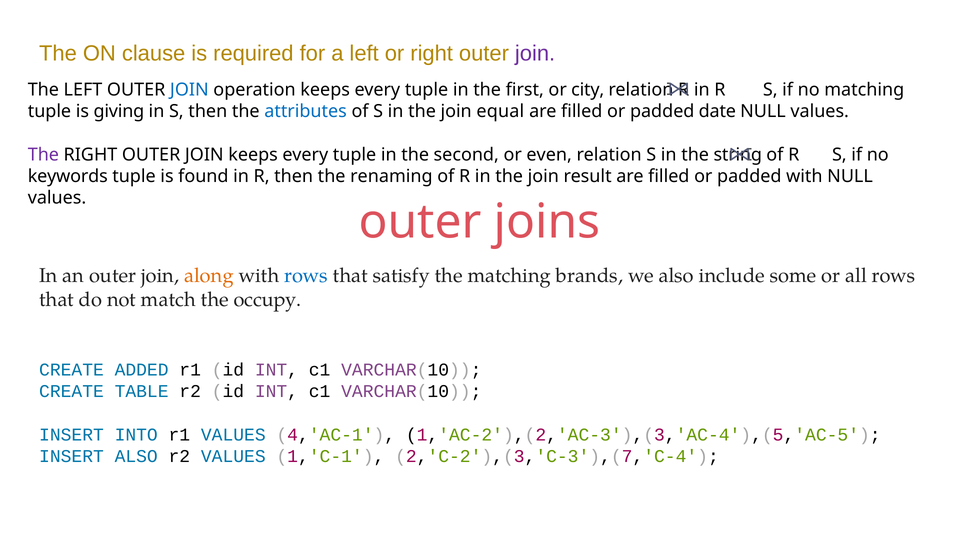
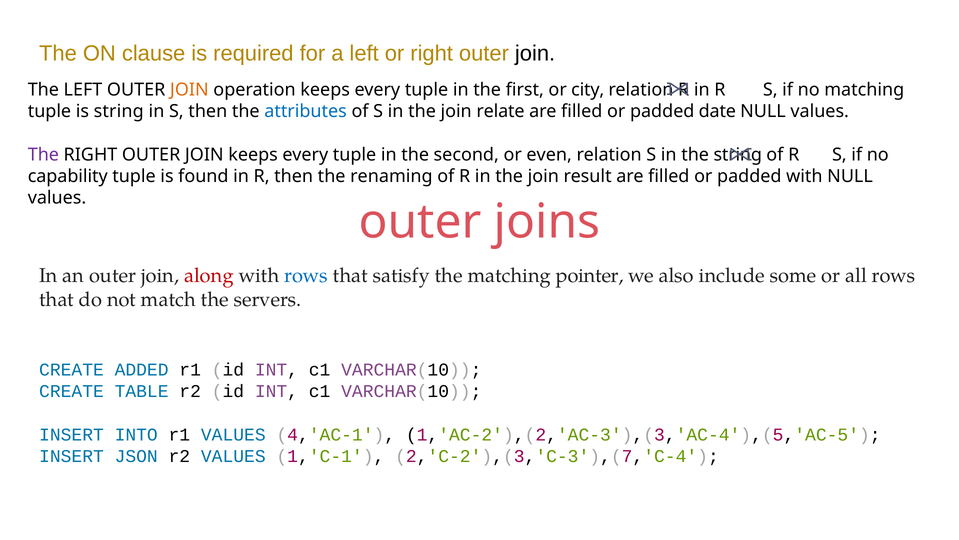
join colour: purple -> black (535, 54)
JOIN colour: blue -> orange (189, 90)
is giving: giving -> string (119, 111)
equal: equal -> relate (501, 111)
keywords: keywords -> capability (68, 176)
along colour: orange -> red (209, 275)
brands: brands -> pointer (590, 275)
occupy: occupy -> servers (267, 299)
INSERT ALSO: ALSO -> JSON (136, 456)
